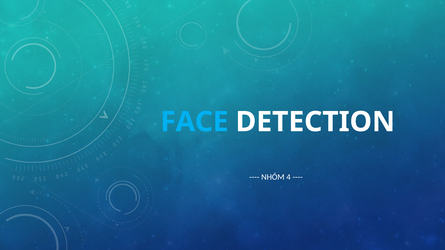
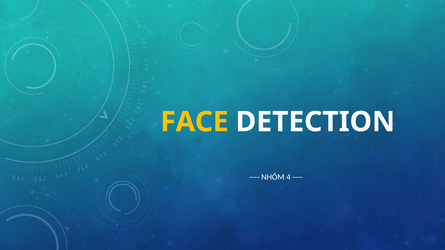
FACE colour: light blue -> yellow (194, 122)
